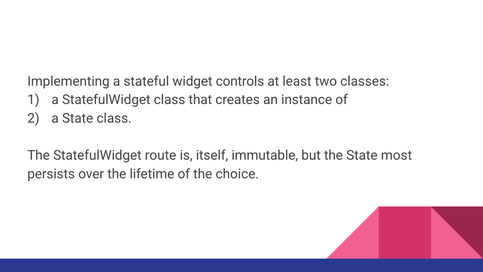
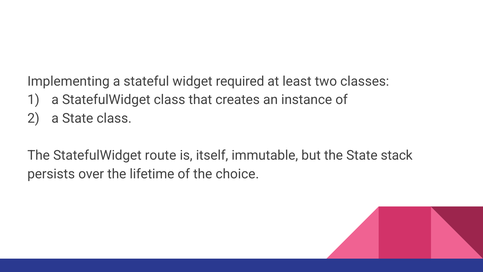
controls: controls -> required (240, 81)
most: most -> stack (397, 155)
